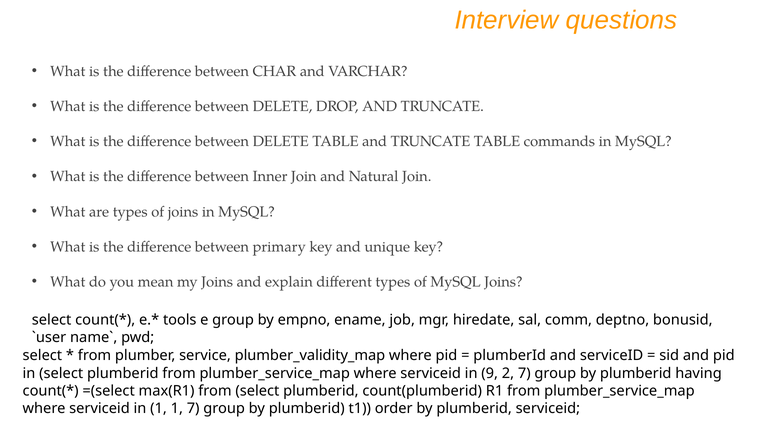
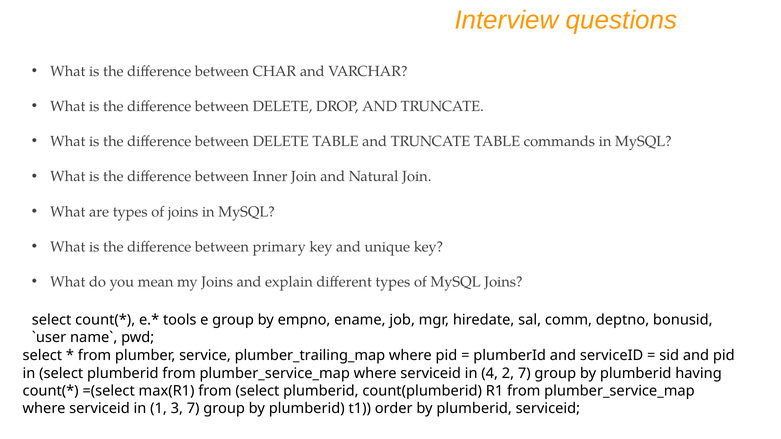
plumber_validity_map: plumber_validity_map -> plumber_trailing_map (310, 356)
9: 9 -> 4 (490, 373)
1 1: 1 -> 3 (177, 409)
